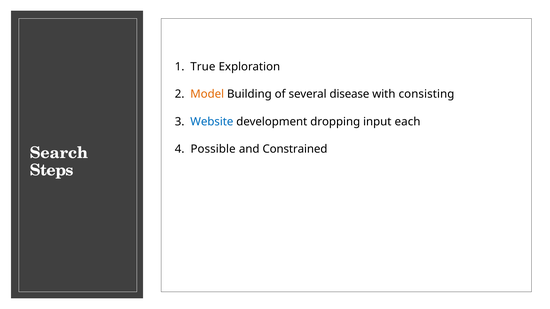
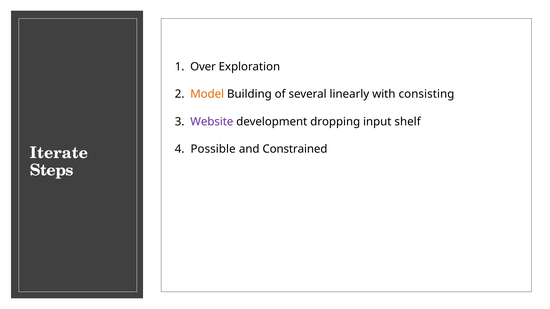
True: True -> Over (203, 67)
disease: disease -> linearly (349, 94)
Website colour: blue -> purple (212, 122)
each: each -> shelf (408, 122)
Search: Search -> Iterate (59, 153)
